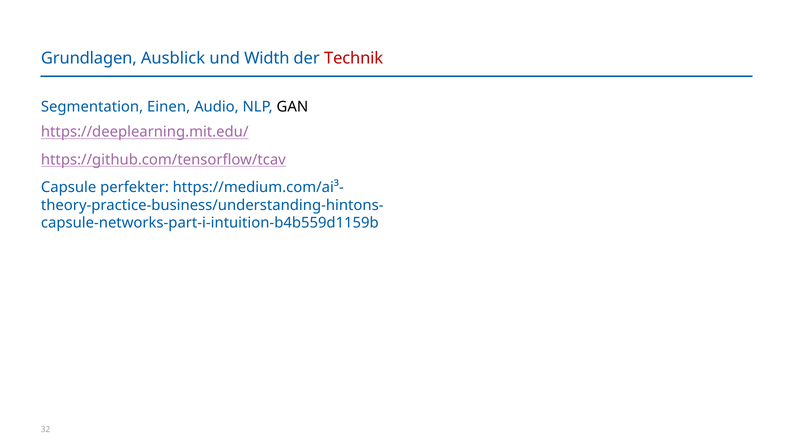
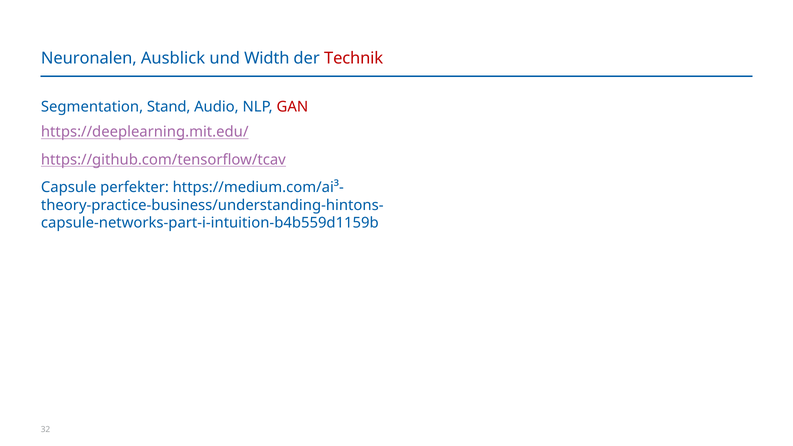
Grundlagen: Grundlagen -> Neuronalen (89, 58)
Einen: Einen -> Stand (169, 107)
GAN colour: black -> red (292, 107)
